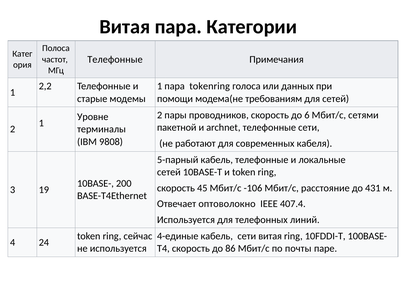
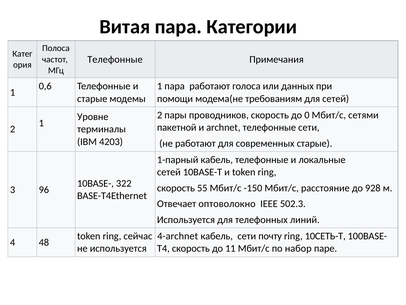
2,2: 2,2 -> 0,6 (45, 86)
пара tokenring: tokenring -> работают (210, 86)
6: 6 -> 0 (307, 115)
9808: 9808 -> 4203 (111, 141)
современных кабеля: кабеля -> старые (314, 143)
5-парный: 5-парный -> 1-парный (178, 160)
200: 200 -> 322 (124, 183)
45: 45 -> 55 (202, 188)
-106: -106 -> -150 (253, 188)
431: 431 -> 928 (373, 188)
19: 19 -> 96 (44, 189)
407.4: 407.4 -> 502.3 (293, 204)
4-единые: 4-единые -> 4-archnet (178, 236)
сети витая: витая -> почту (270, 236)
10FDDI-T: 10FDDI-T -> 10СЕТЬ-T (325, 236)
24: 24 -> 48 (44, 242)
86: 86 -> 11 (230, 248)
почты: почты -> набор (298, 248)
